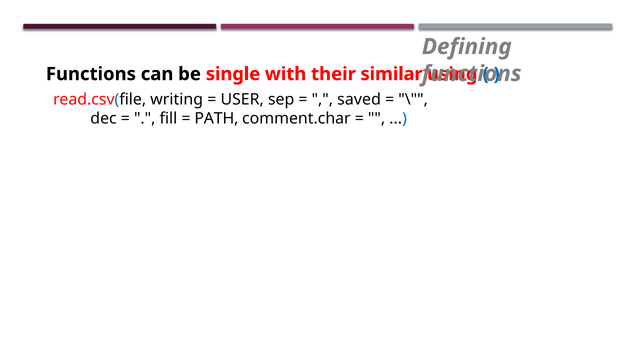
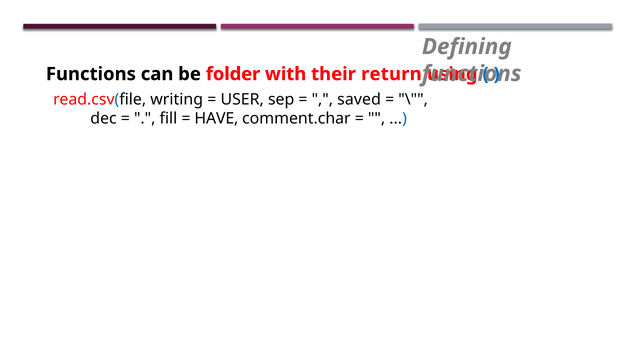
single: single -> folder (233, 74)
similar: similar -> return (391, 74)
PATH: PATH -> HAVE (216, 118)
